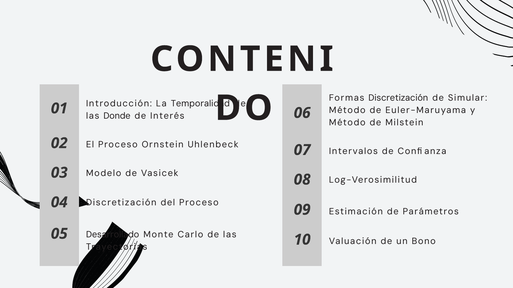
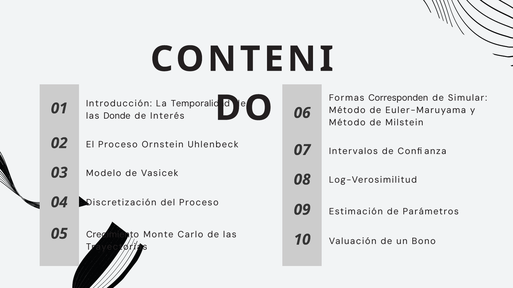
Formas Discretización: Discretización -> Corresponden (398, 98)
Desarrollado: Desarrollado -> Crecimiento (113, 235)
